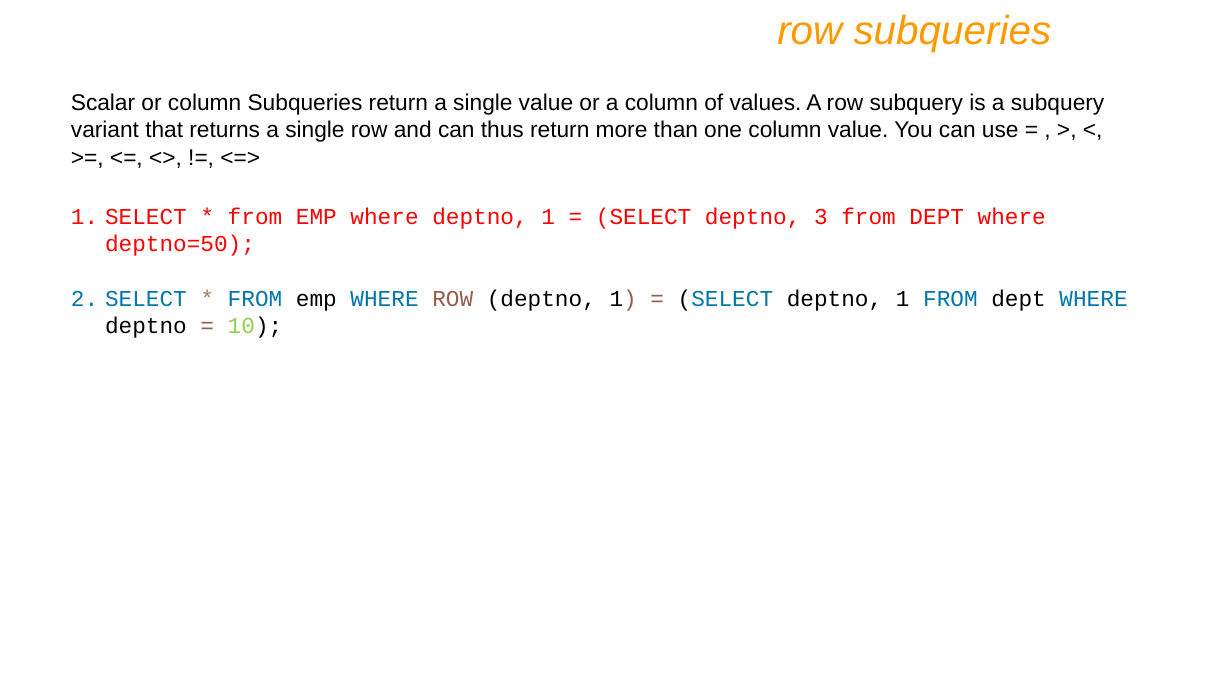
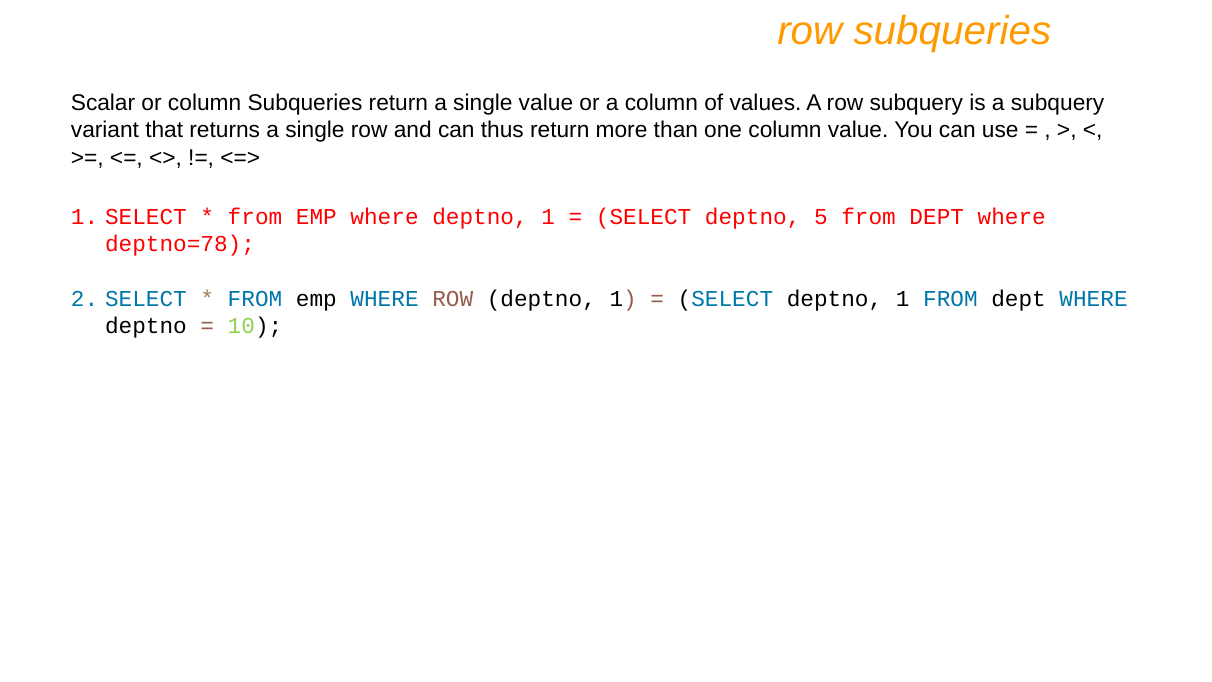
3: 3 -> 5 (821, 217)
deptno=50: deptno=50 -> deptno=78 (180, 244)
